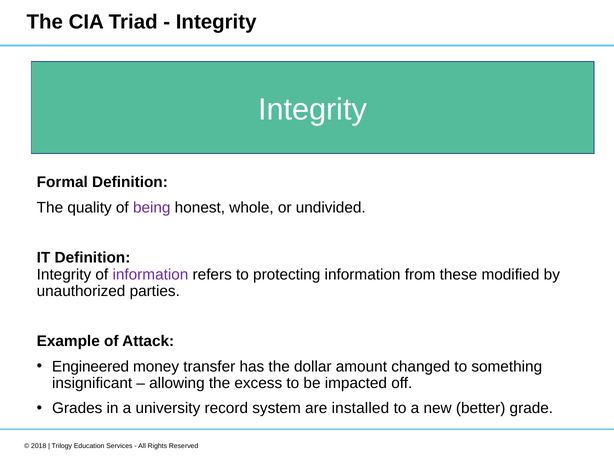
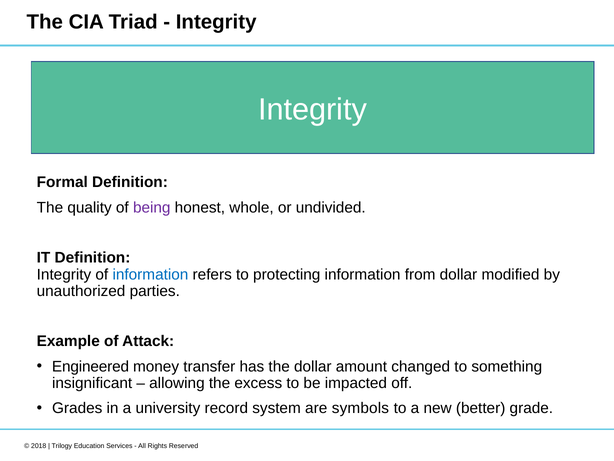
information colour: purple -> blue (150, 274)
from these: these -> dollar (458, 274)
installed: installed -> symbols (360, 408)
